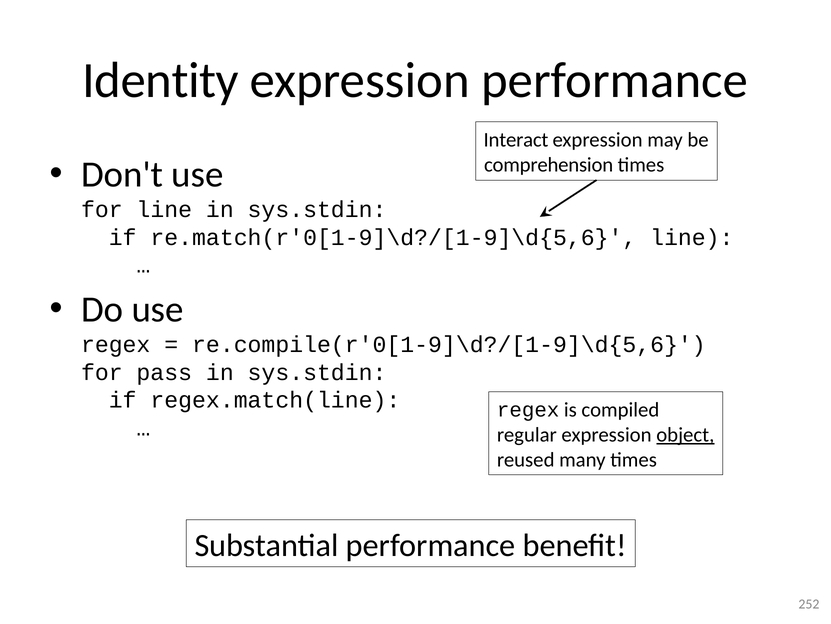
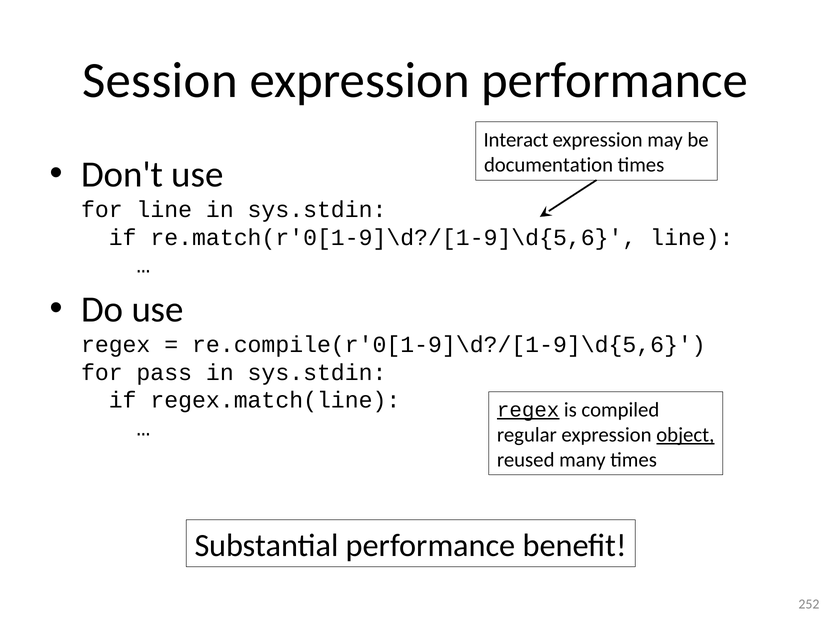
Identity: Identity -> Session (160, 80)
comprehension: comprehension -> documentation (549, 165)
regex underline: none -> present (528, 409)
